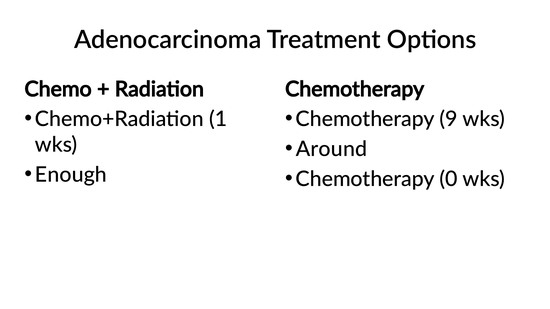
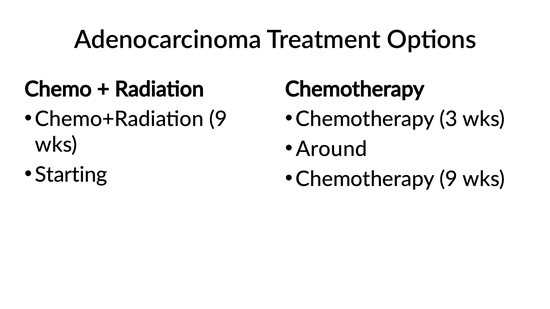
Chemo+Radiation 1: 1 -> 9 (218, 119)
9: 9 -> 3 (449, 119)
Enough: Enough -> Starting (71, 175)
Chemotherapy 0: 0 -> 9 (449, 179)
